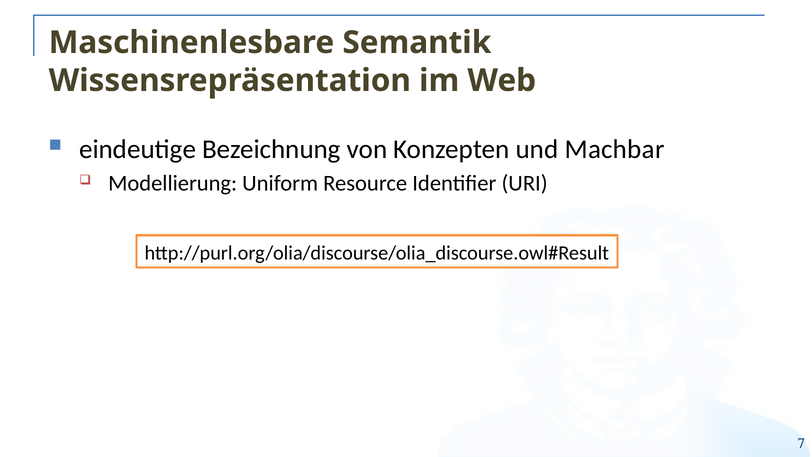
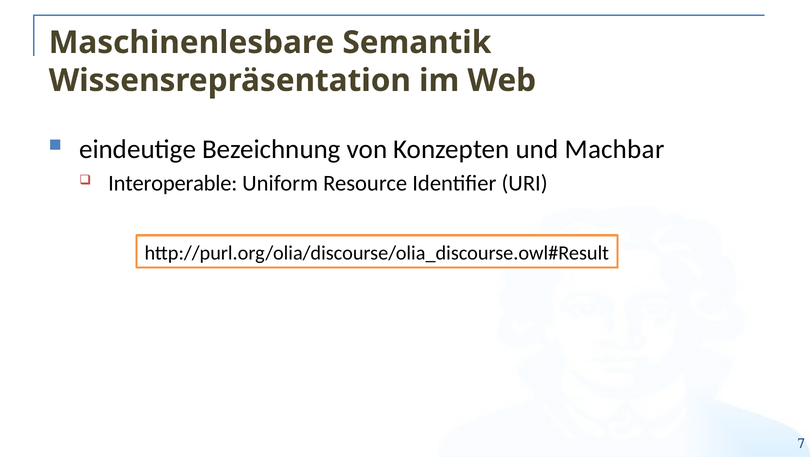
Modellierung: Modellierung -> Interoperable (173, 183)
